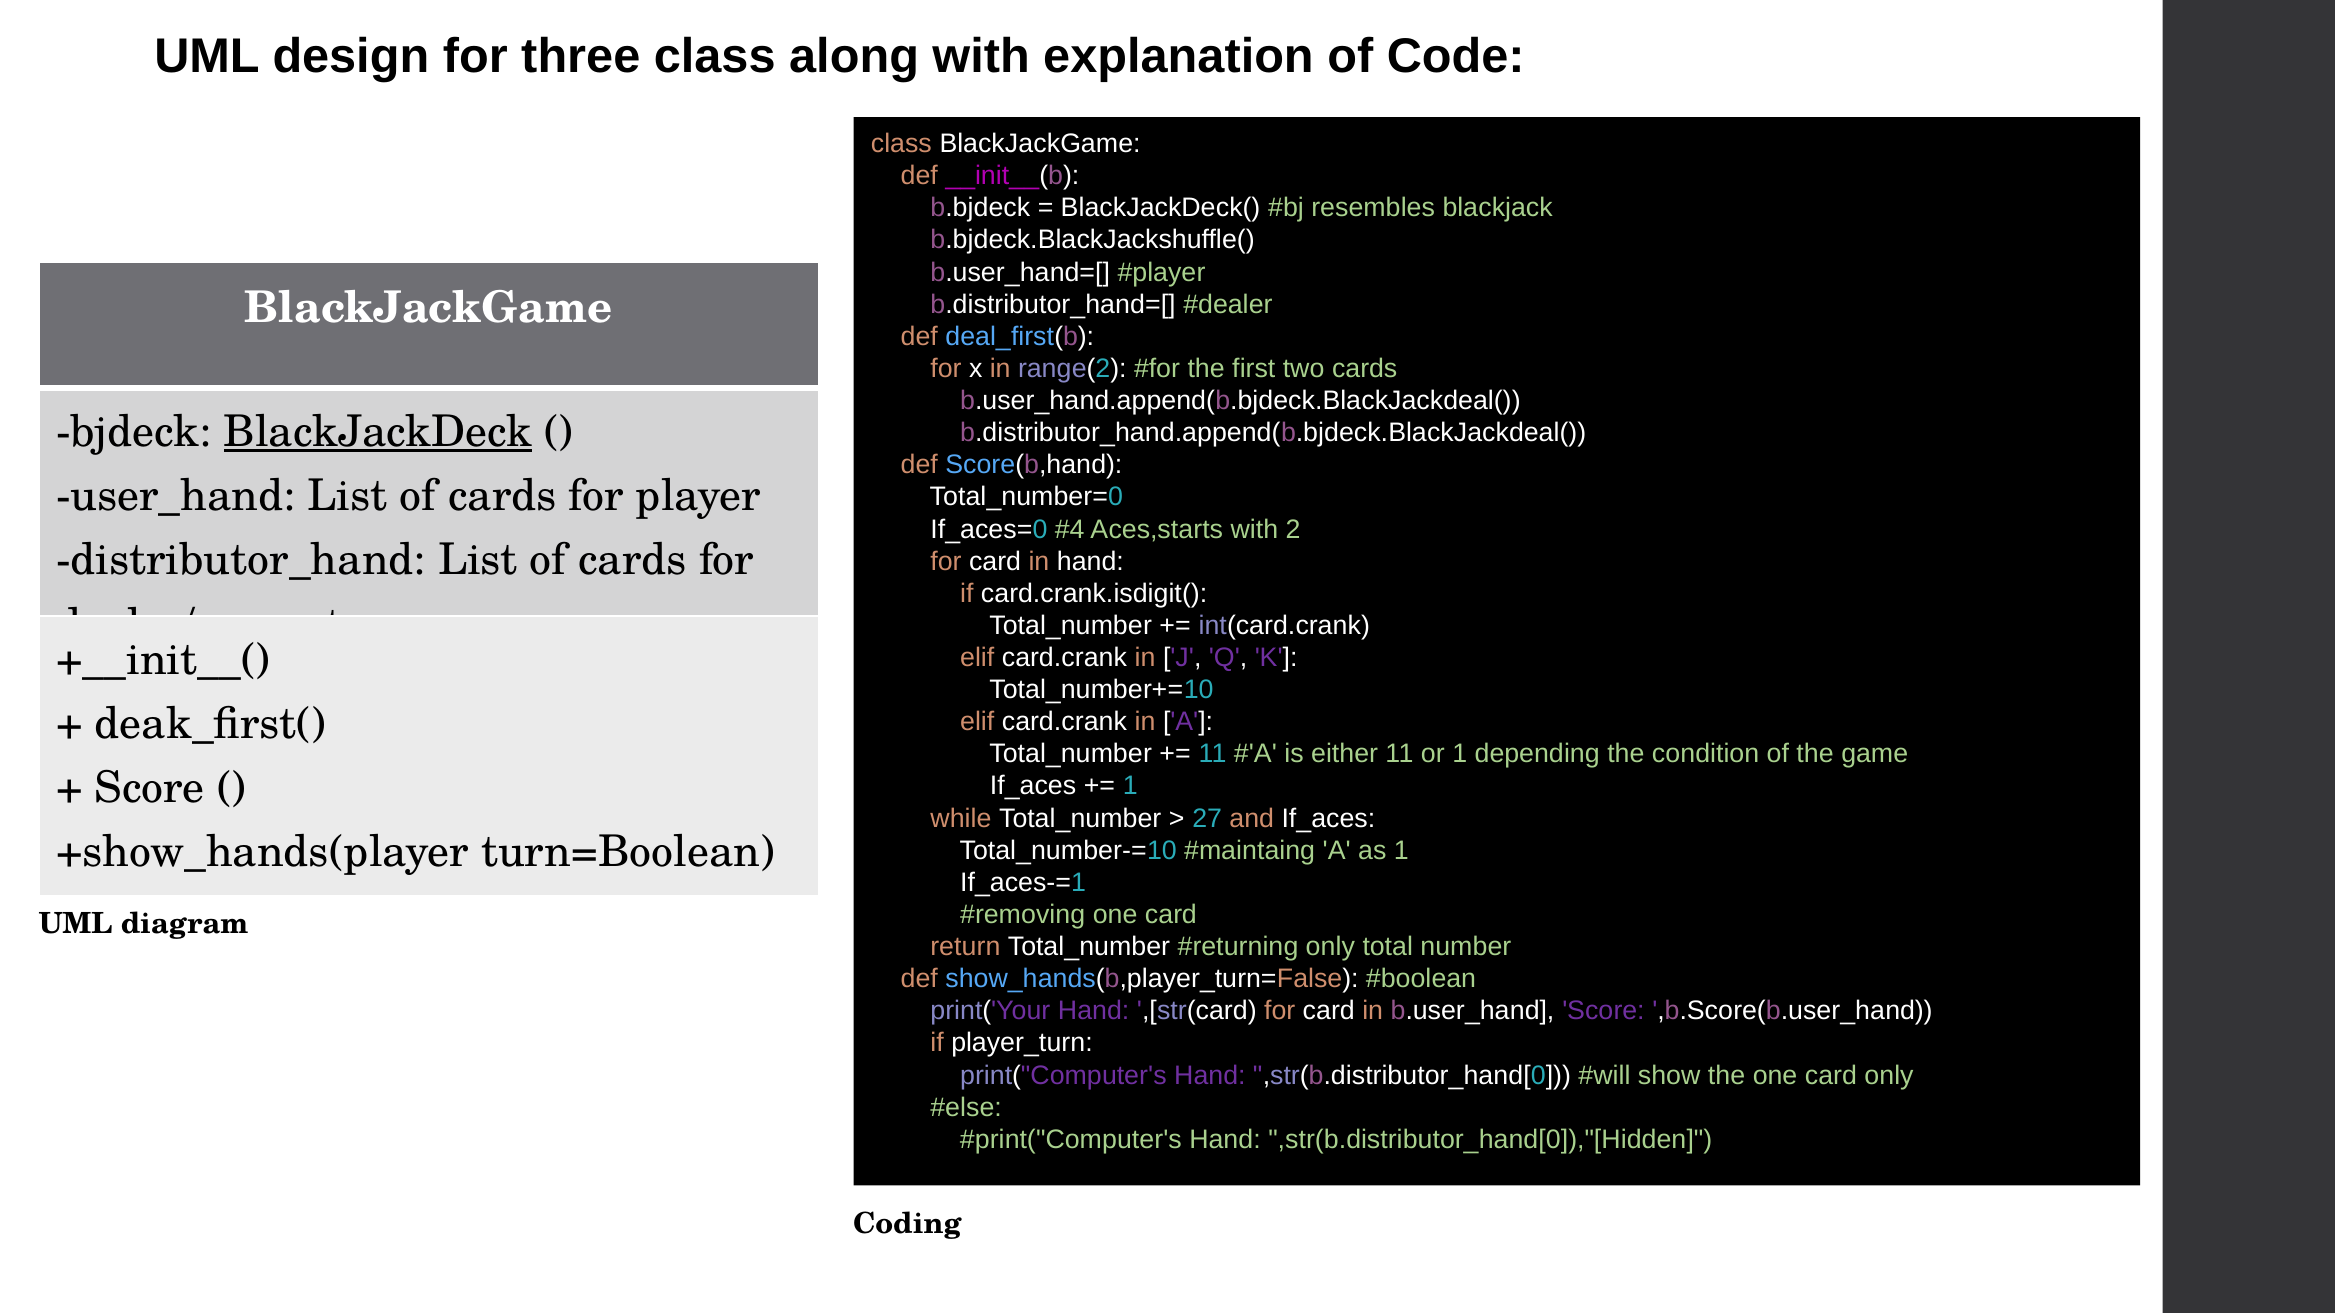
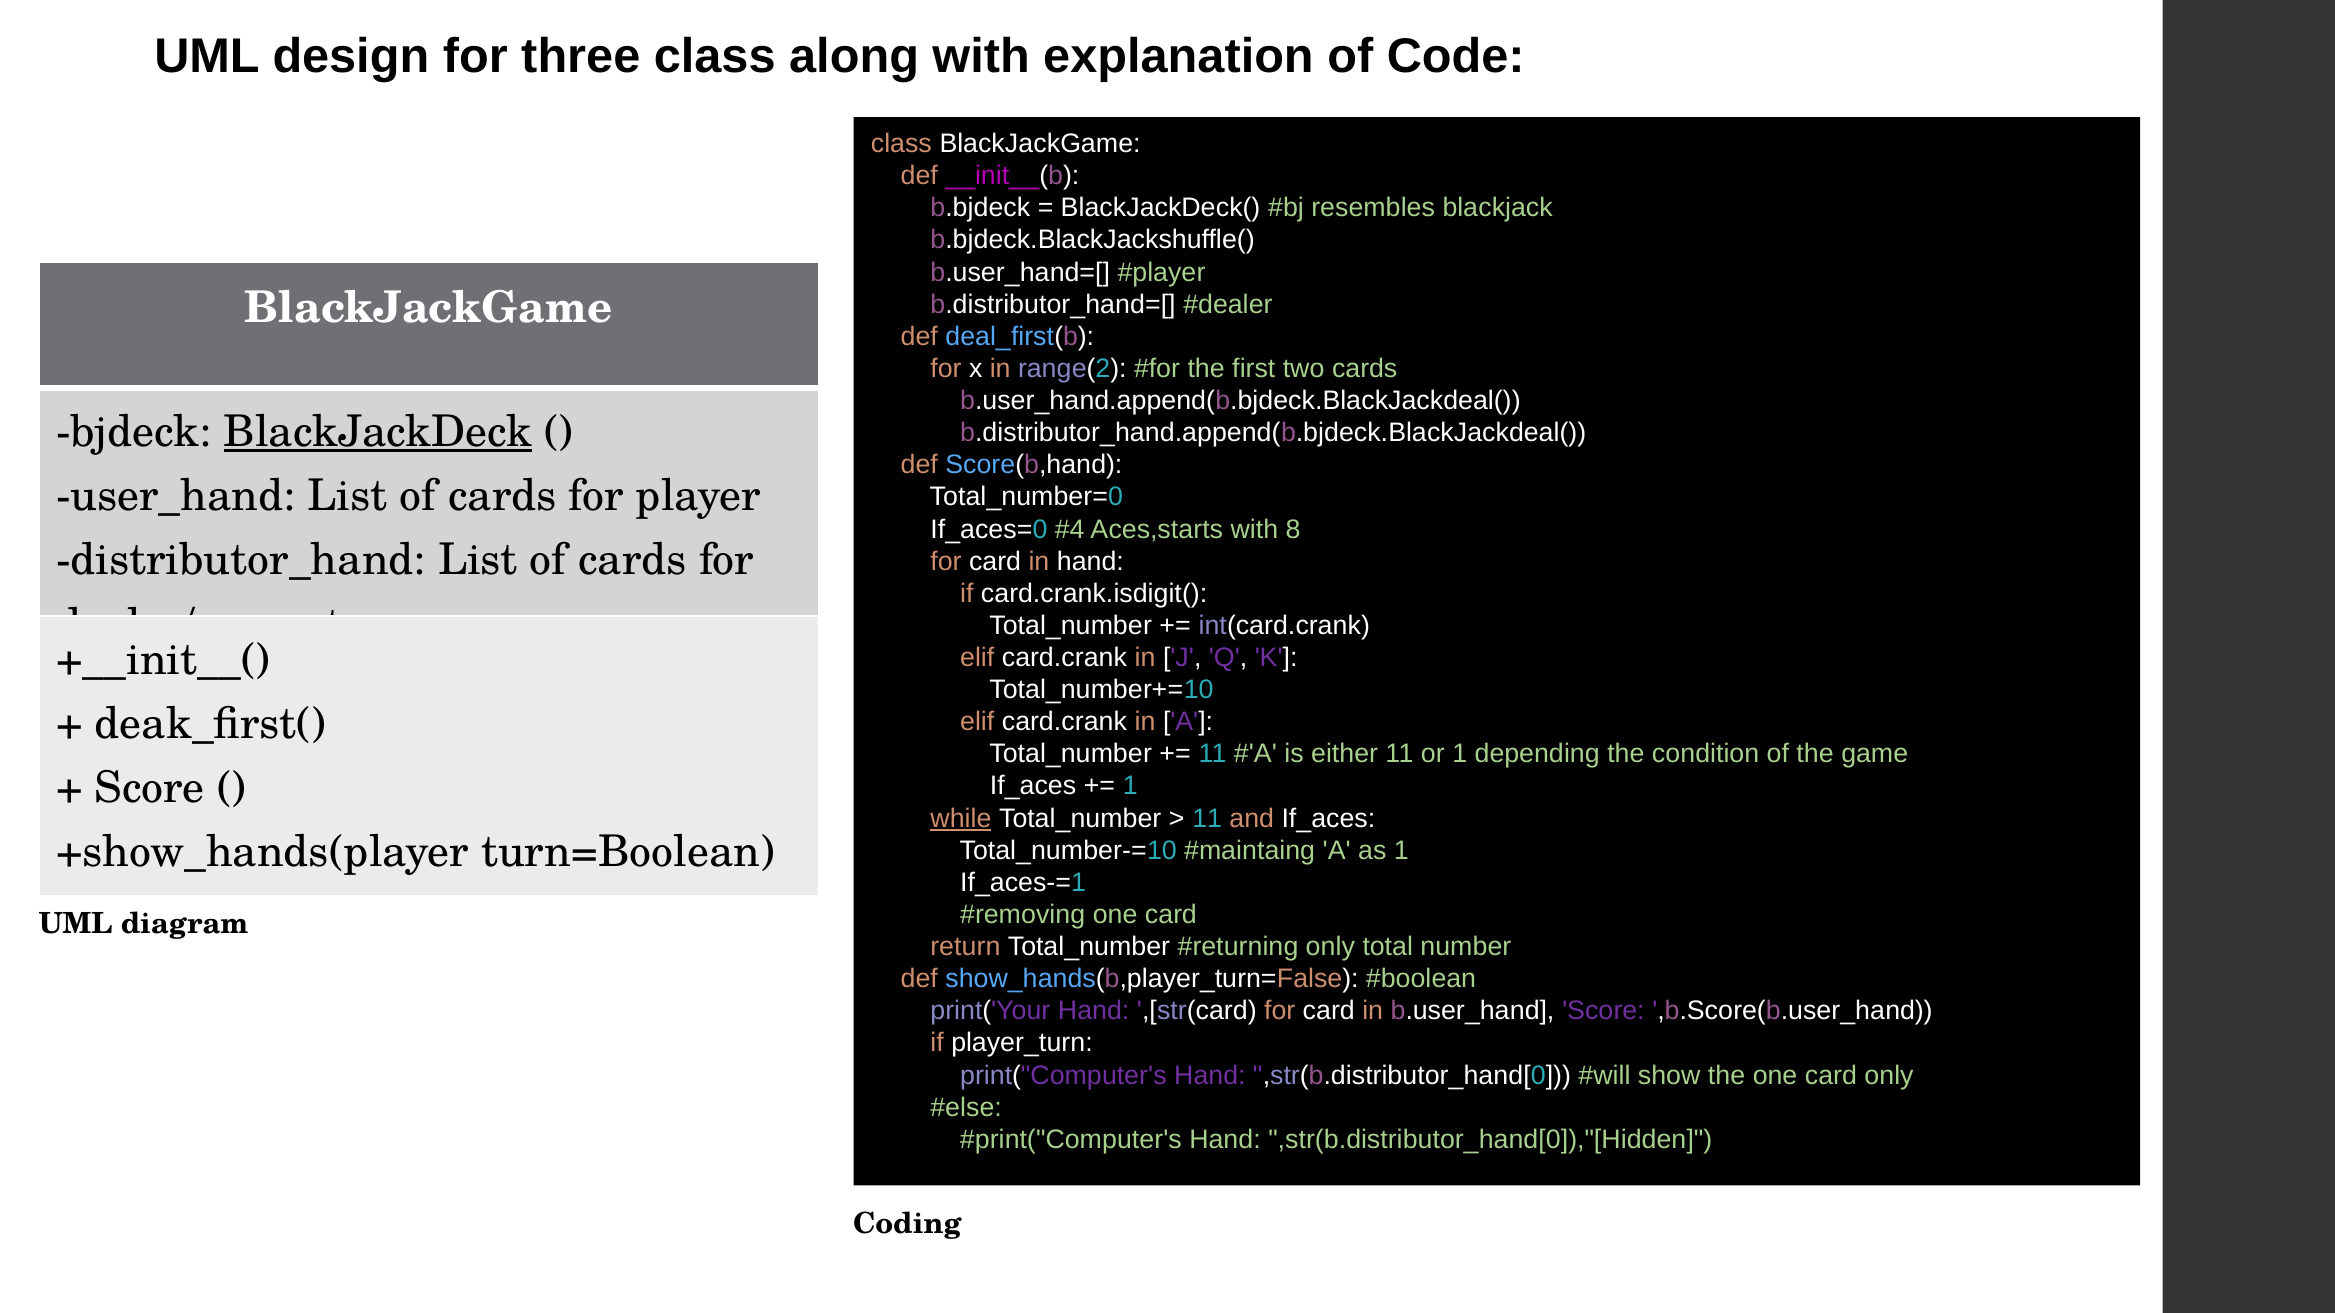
2: 2 -> 8 (1293, 529)
while underline: none -> present (961, 819)
27: 27 -> 11 (1207, 819)
